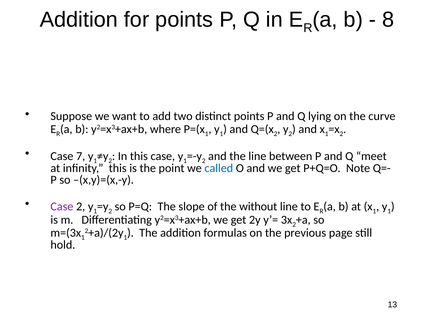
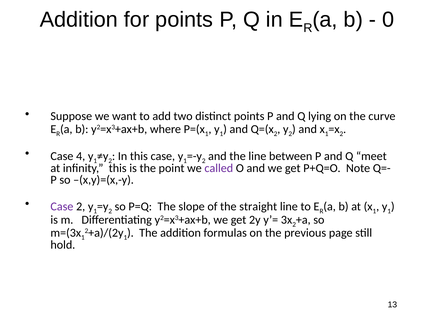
8: 8 -> 0 (388, 20)
7: 7 -> 4 (81, 156)
called colour: blue -> purple (219, 168)
without: without -> straight (258, 206)
